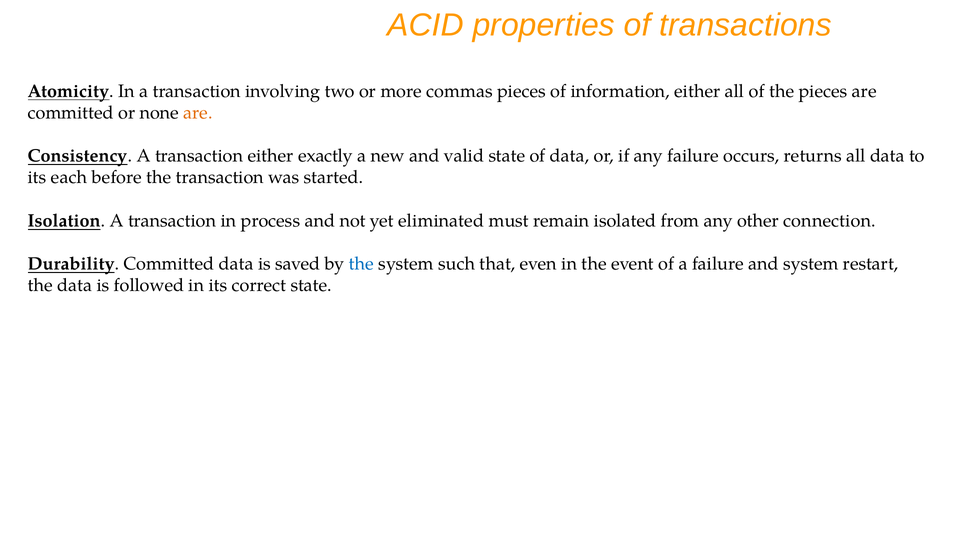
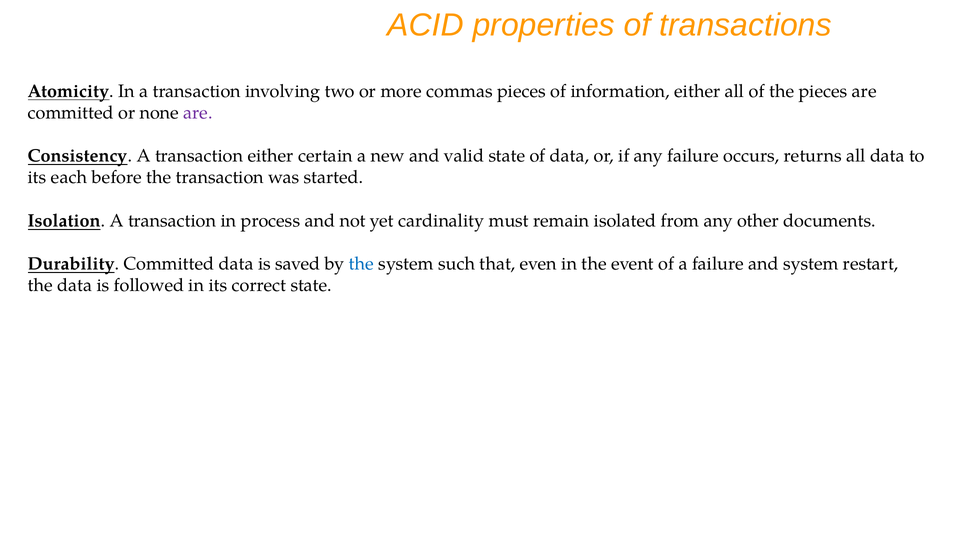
are colour: orange -> purple (198, 113)
exactly: exactly -> certain (325, 156)
eliminated: eliminated -> cardinality (441, 220)
connection: connection -> documents (830, 220)
